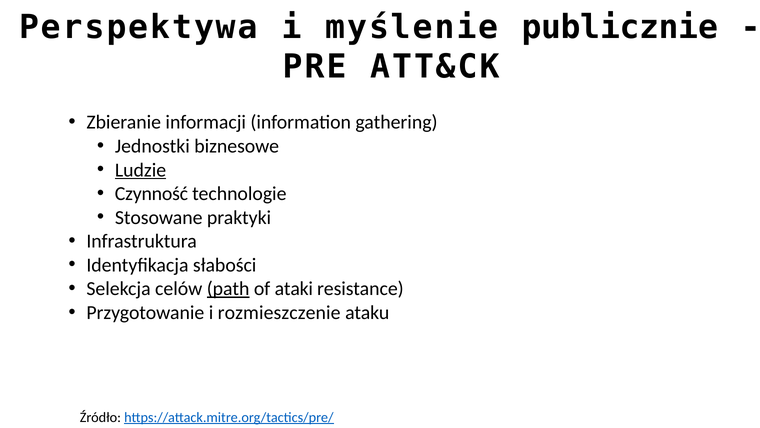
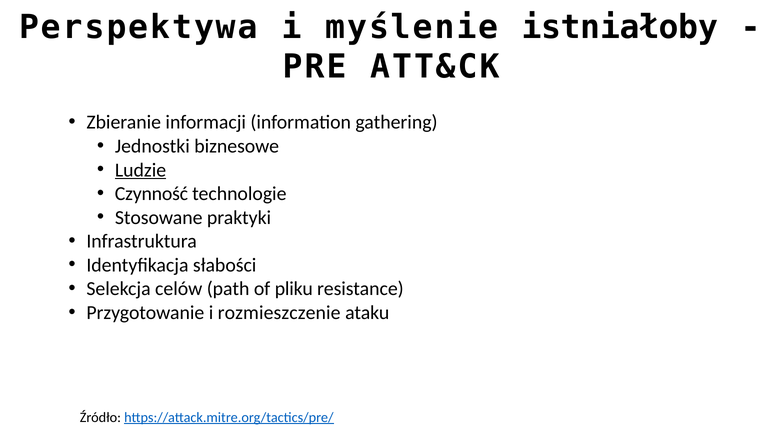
publicznie: publicznie -> istniałoby (620, 27)
path underline: present -> none (228, 288)
ataki: ataki -> pliku (294, 288)
